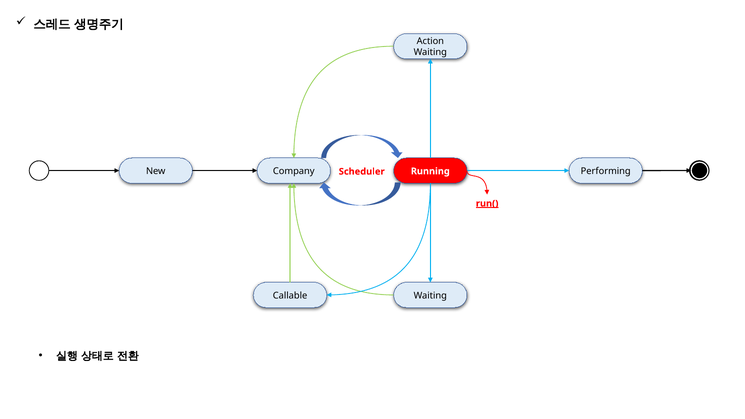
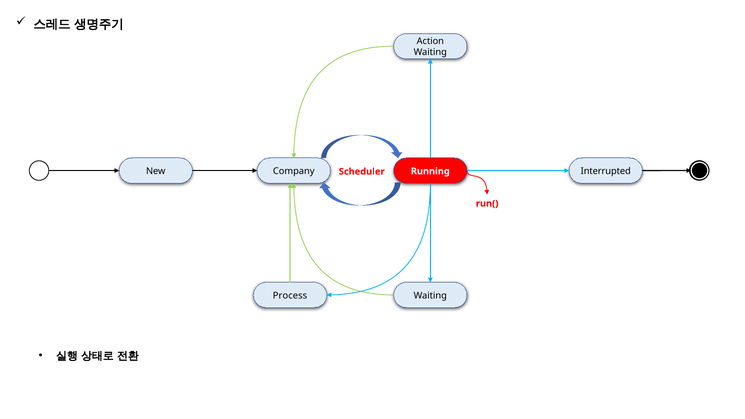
Performing: Performing -> Interrupted (606, 171)
run( underline: present -> none (487, 204)
Callable: Callable -> Process (290, 296)
